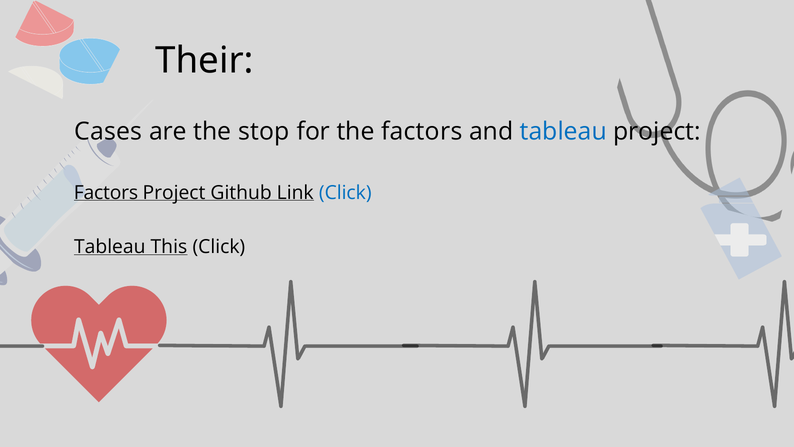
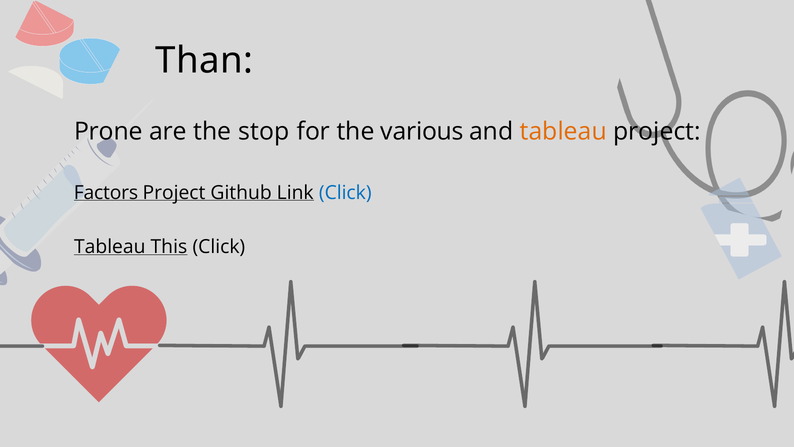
Their: Their -> Than (204, 61)
Cases: Cases -> Prone (108, 131)
the factors: factors -> various (422, 131)
tableau colour: blue -> orange (563, 131)
